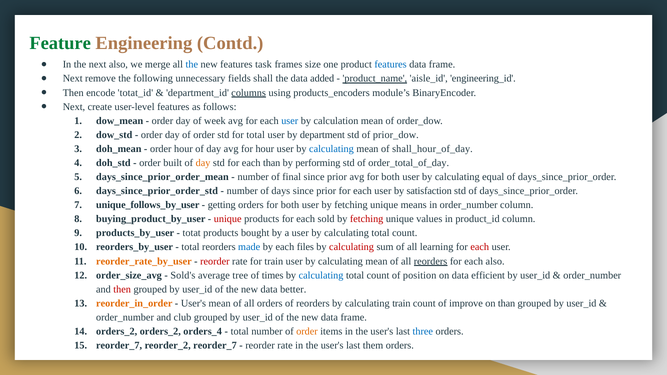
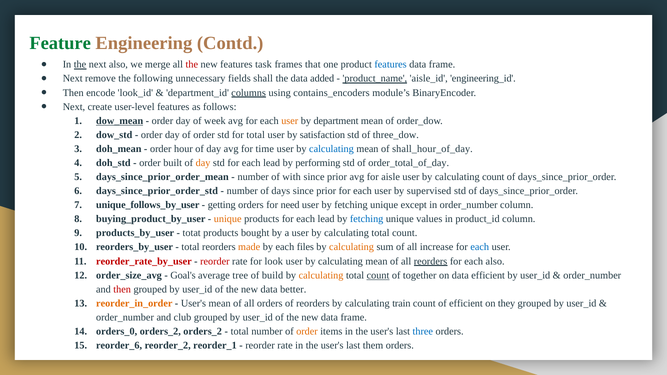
the underline: none -> present (80, 65)
the colour: blue -> red (192, 65)
size: size -> that (313, 65)
totat_id: totat_id -> look_id (135, 93)
products_encoders: products_encoders -> contains_encoders (331, 93)
dow_mean underline: none -> present (120, 121)
user colour: blue -> orange (290, 121)
calculation: calculation -> department (336, 121)
department: department -> satisfaction (322, 135)
prior_dow: prior_dow -> three_dow (396, 135)
for hour: hour -> time (265, 149)
std for each than: than -> lead (272, 163)
final: final -> with (292, 177)
avg for both: both -> aisle (391, 177)
calculating equal: equal -> count (493, 177)
satisfaction: satisfaction -> supervised (429, 191)
orders for both: both -> need (290, 205)
means: means -> except (414, 205)
unique colour: red -> orange (228, 219)
products for each sold: sold -> lead (326, 219)
fetching colour: red -> blue (367, 219)
made colour: blue -> orange (249, 247)
calculating colour: red -> orange (352, 247)
learning: learning -> increase (437, 247)
each colour: red -> blue (480, 247)
reorder_rate_by_user colour: orange -> red (144, 261)
for train: train -> look (274, 261)
Sold's: Sold's -> Goal's (183, 275)
times: times -> build (273, 275)
calculating colour: blue -> orange (321, 275)
count underline: none -> present (378, 275)
position: position -> together (420, 275)
of improve: improve -> efficient (466, 303)
on than: than -> they (507, 303)
orders_2: orders_2 -> orders_0 (117, 332)
orders_2 orders_4: orders_4 -> orders_2 (203, 332)
reorder_7: reorder_7 -> reorder_6 (119, 346)
reorder_2 reorder_7: reorder_7 -> reorder_1 (215, 346)
